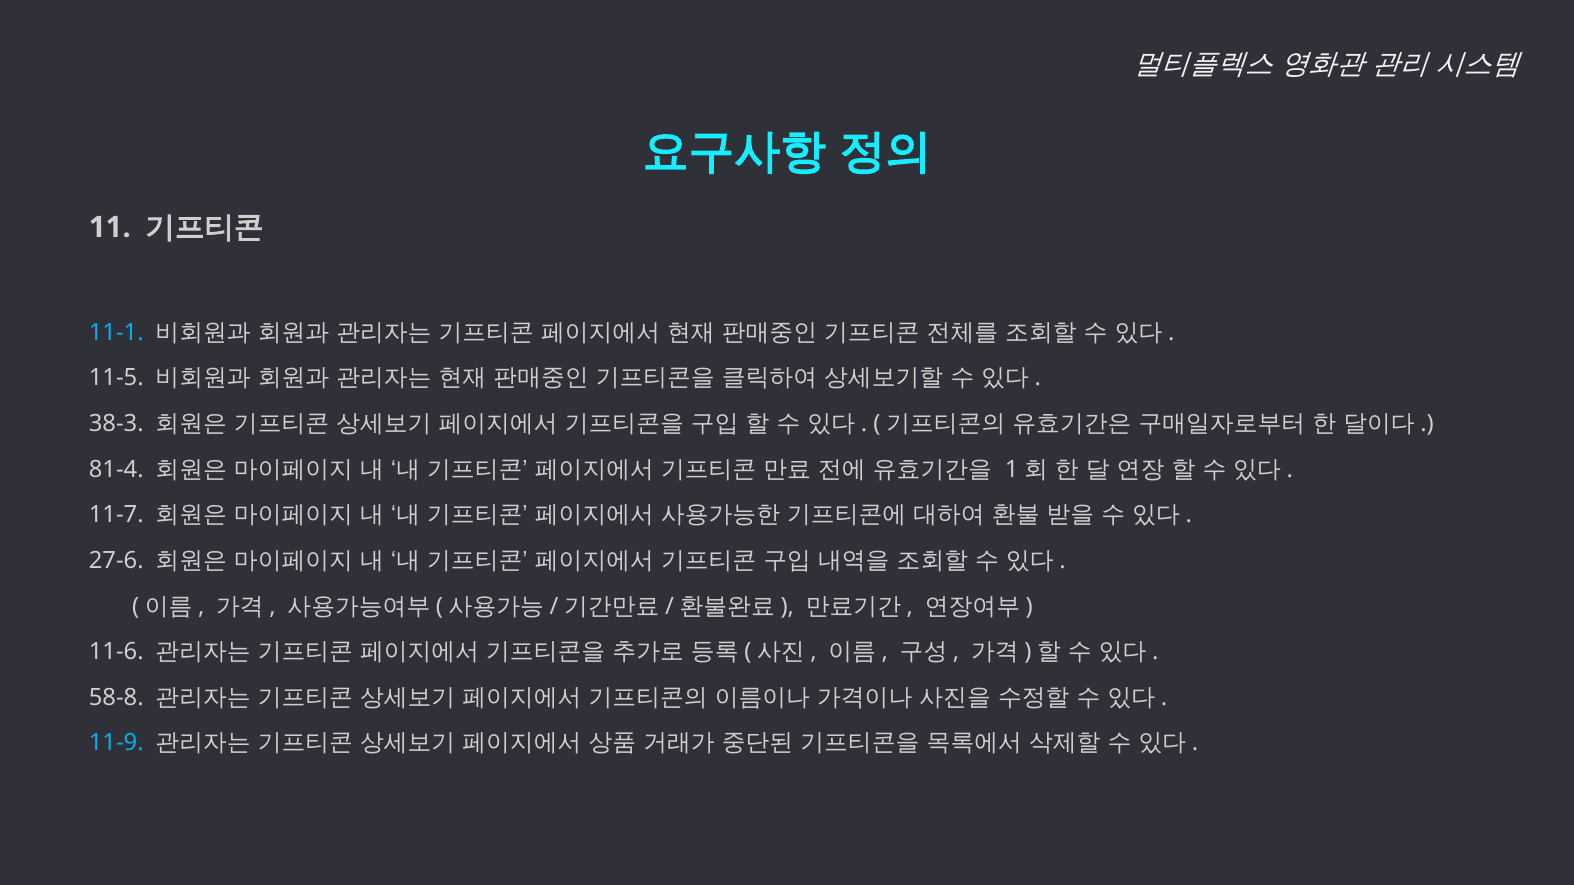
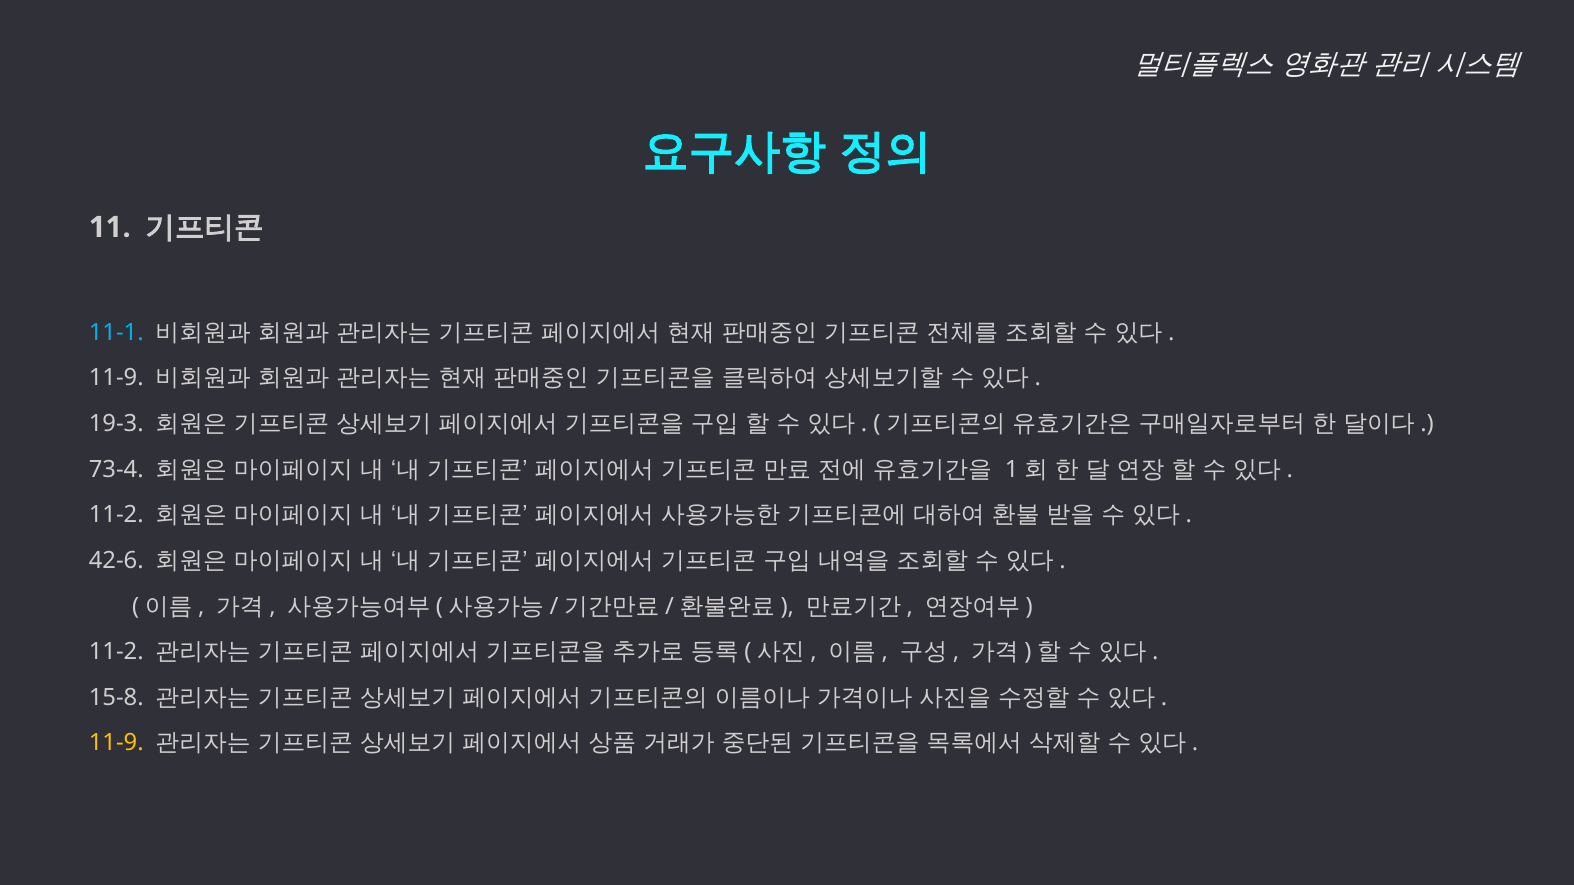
11-5: 11-5 -> 11-9 (116, 378)
38-3: 38-3 -> 19-3 (116, 424)
81-4: 81-4 -> 73-4 (116, 470)
11-7: 11-7 -> 11-2 (116, 515)
27-6: 27-6 -> 42-6 (116, 561)
11-6: 11-6 -> 11-2 (116, 652)
58-8: 58-8 -> 15-8 (116, 698)
11-9 colour: light blue -> yellow (116, 743)
